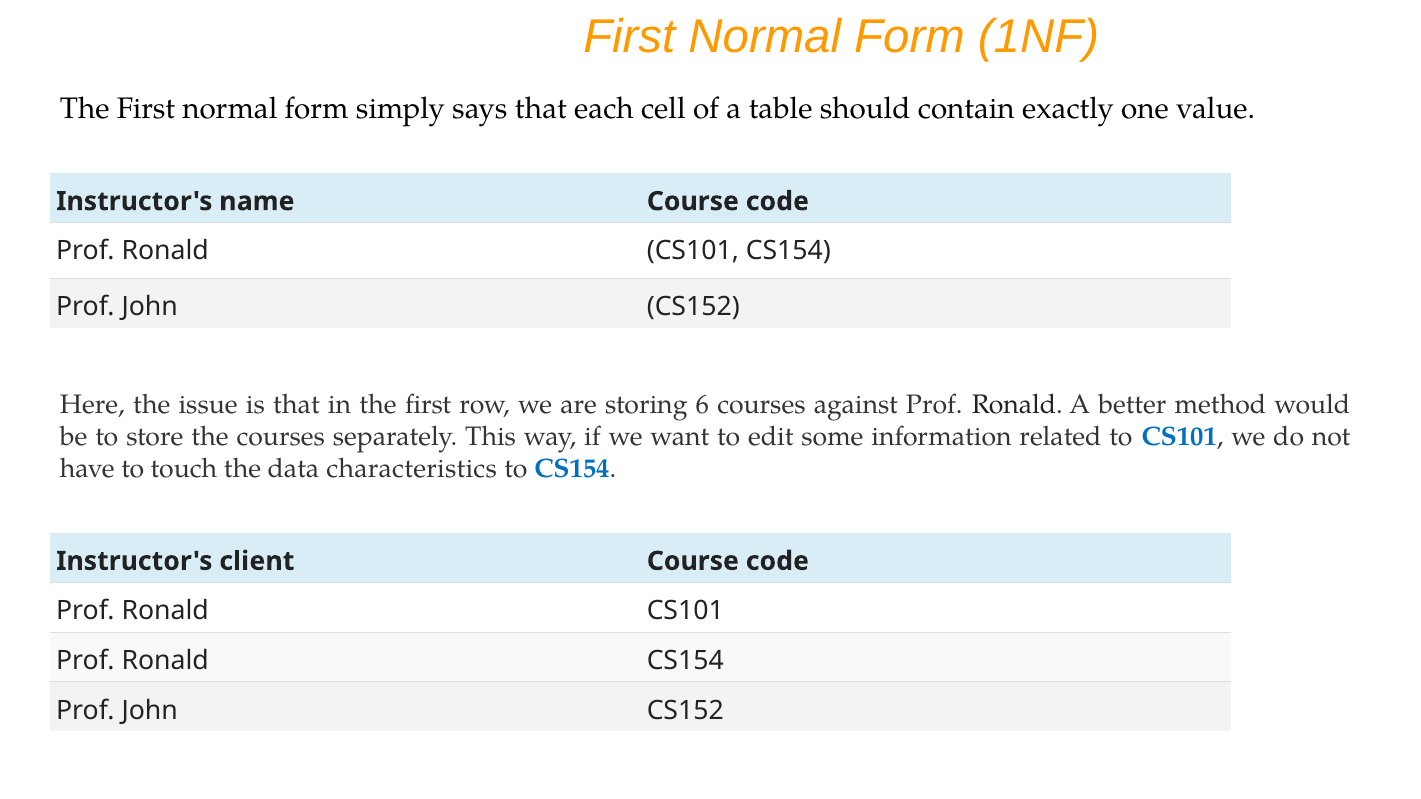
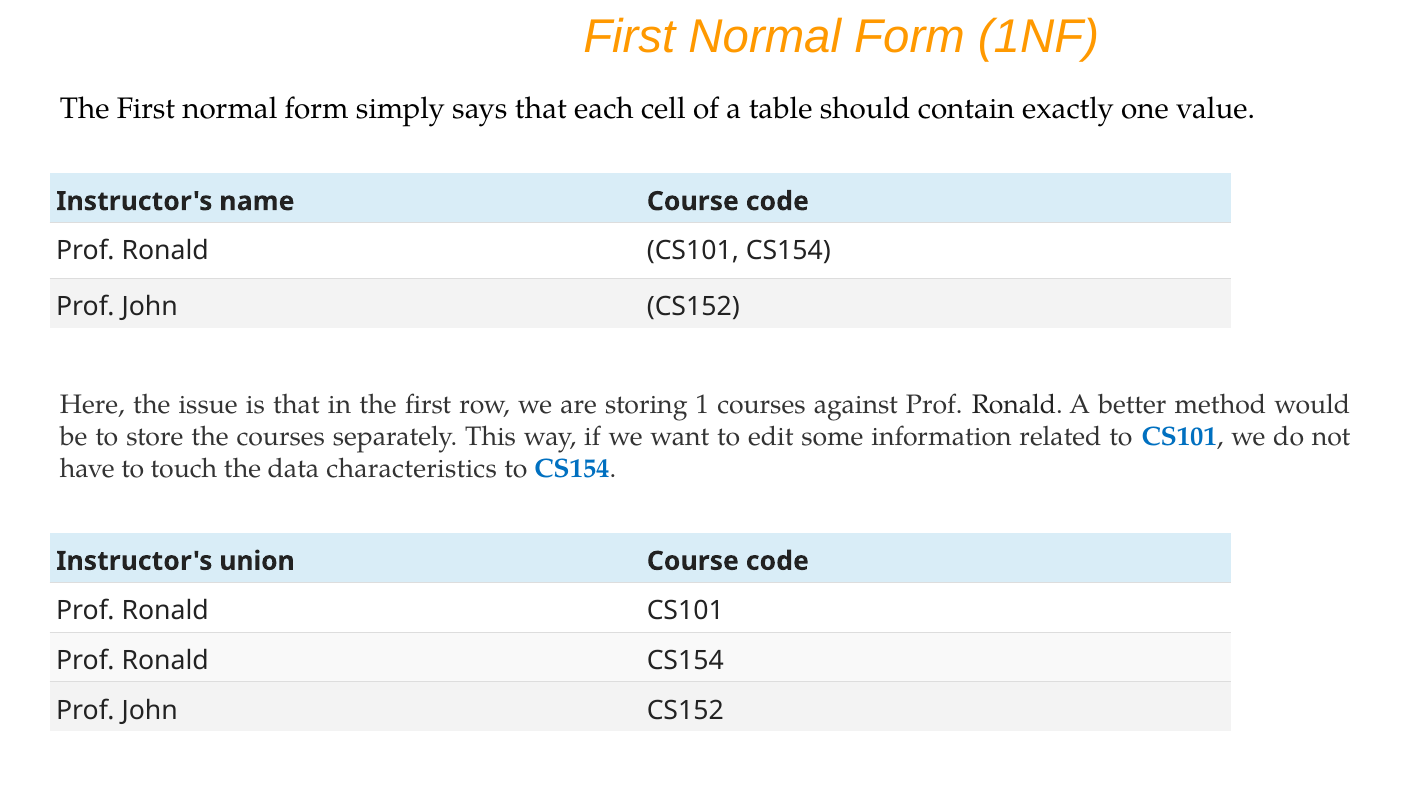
6: 6 -> 1 (702, 405)
client: client -> union (257, 561)
